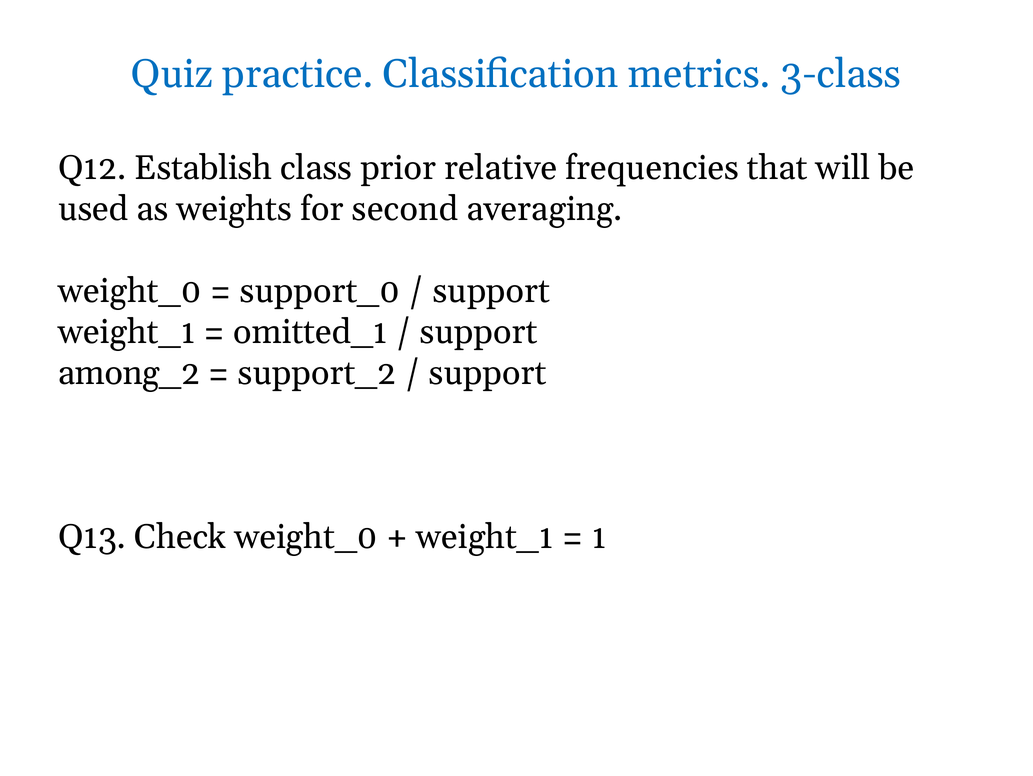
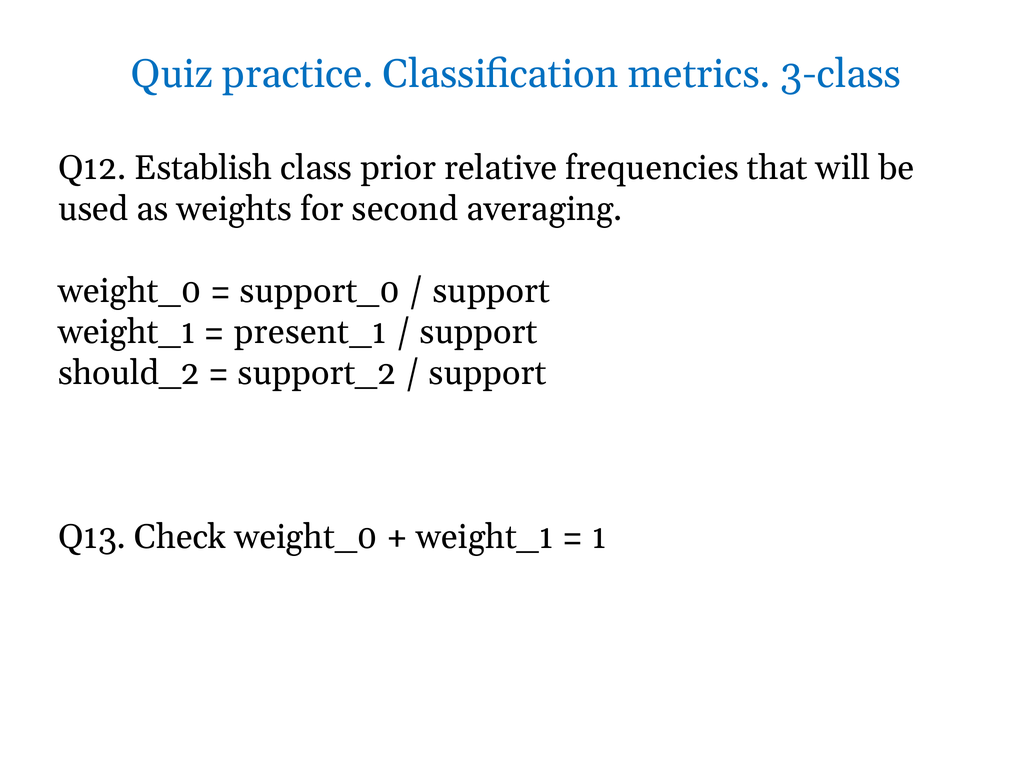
omitted_1: omitted_1 -> present_1 (310, 332)
among_2: among_2 -> should_2 (129, 373)
